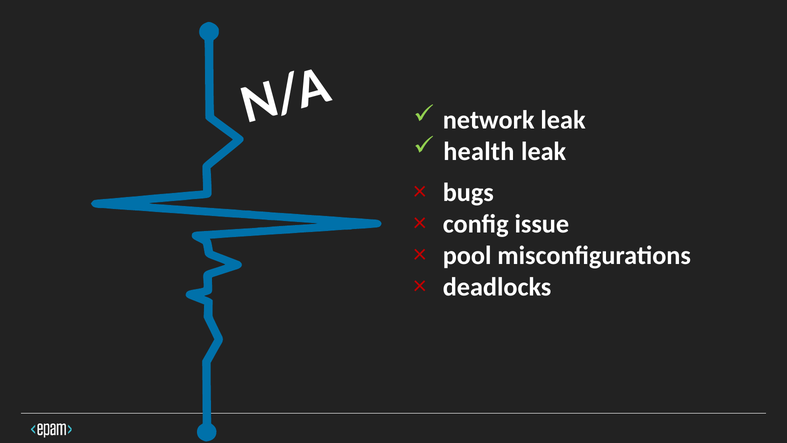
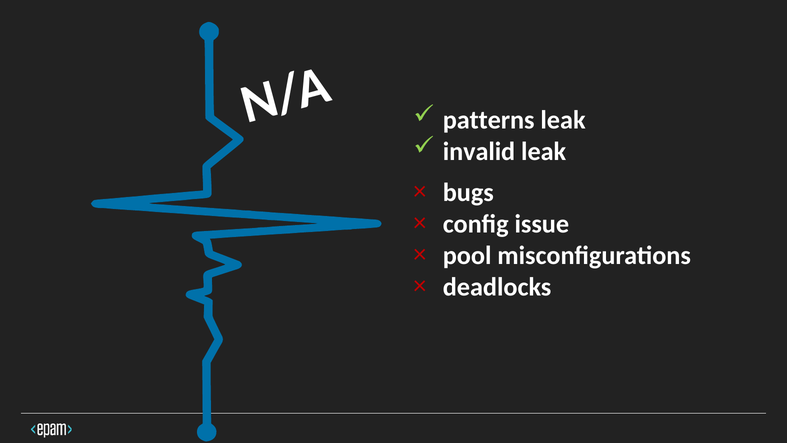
network: network -> patterns (489, 120)
health: health -> invalid (479, 152)
